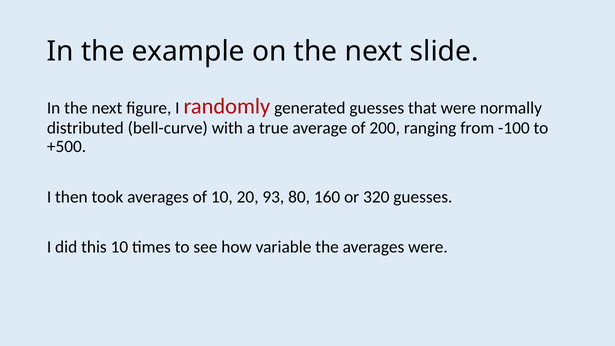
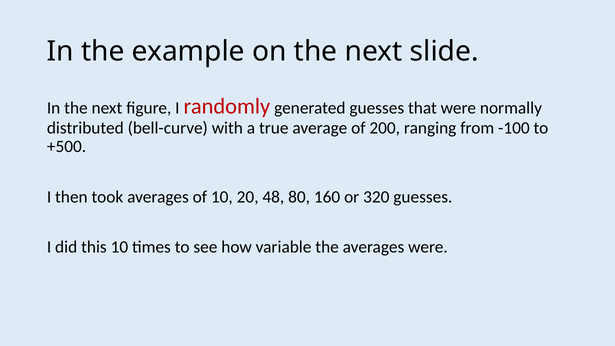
93: 93 -> 48 (273, 197)
